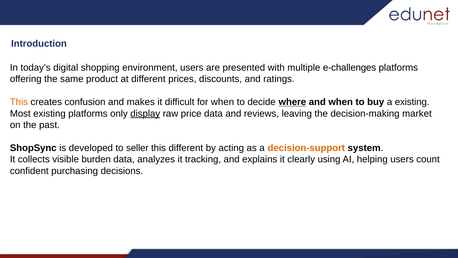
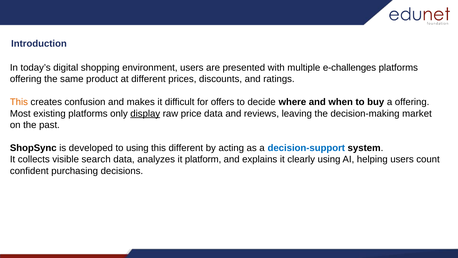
for when: when -> offers (223, 102)
where underline: present -> none (292, 102)
a existing: existing -> offering (412, 102)
to seller: seller -> using (137, 148)
decision-support colour: orange -> blue (306, 148)
burden: burden -> search (96, 159)
tracking: tracking -> platform (203, 159)
